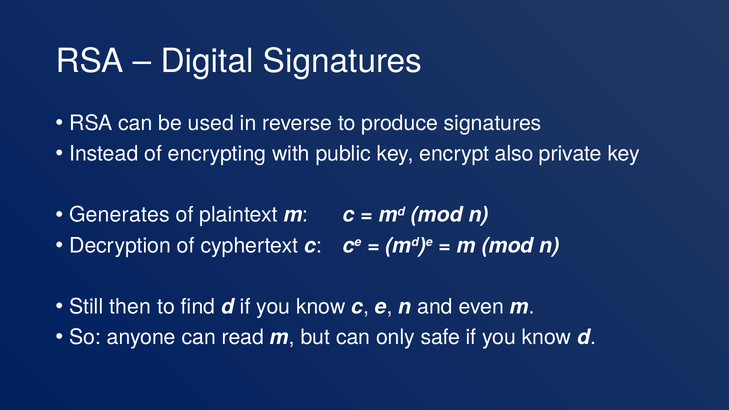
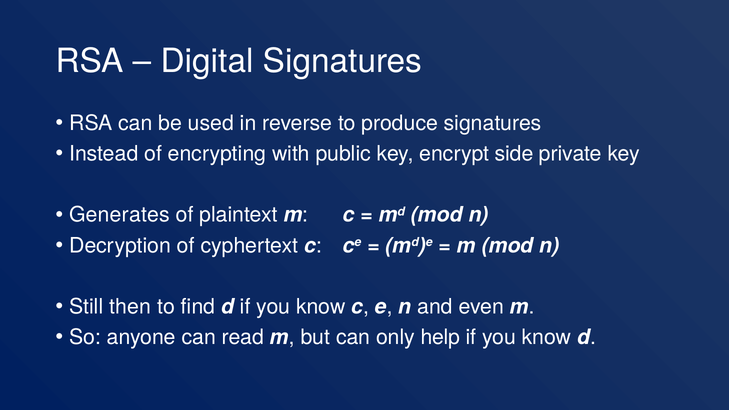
also: also -> side (514, 154)
safe: safe -> help (440, 337)
